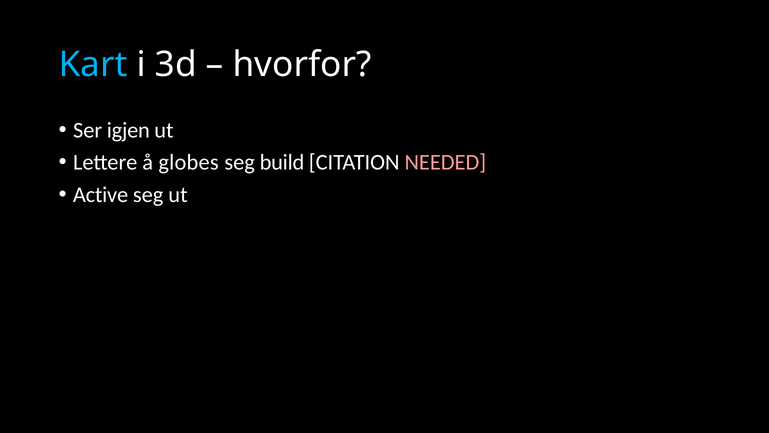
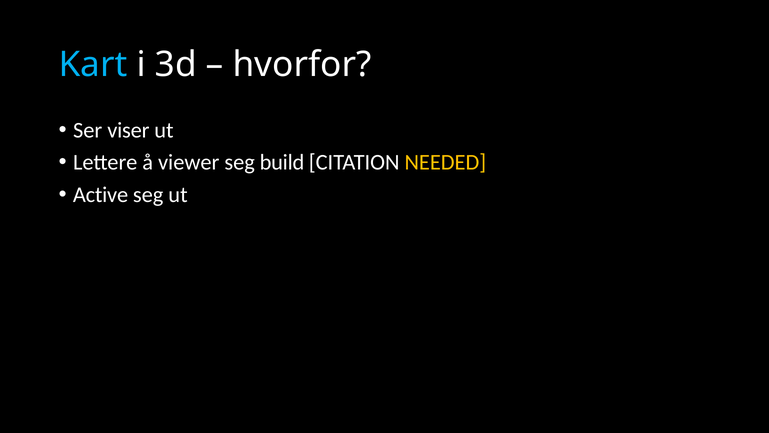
igjen: igjen -> viser (128, 130)
globes: globes -> viewer (189, 162)
NEEDED colour: pink -> yellow (445, 162)
